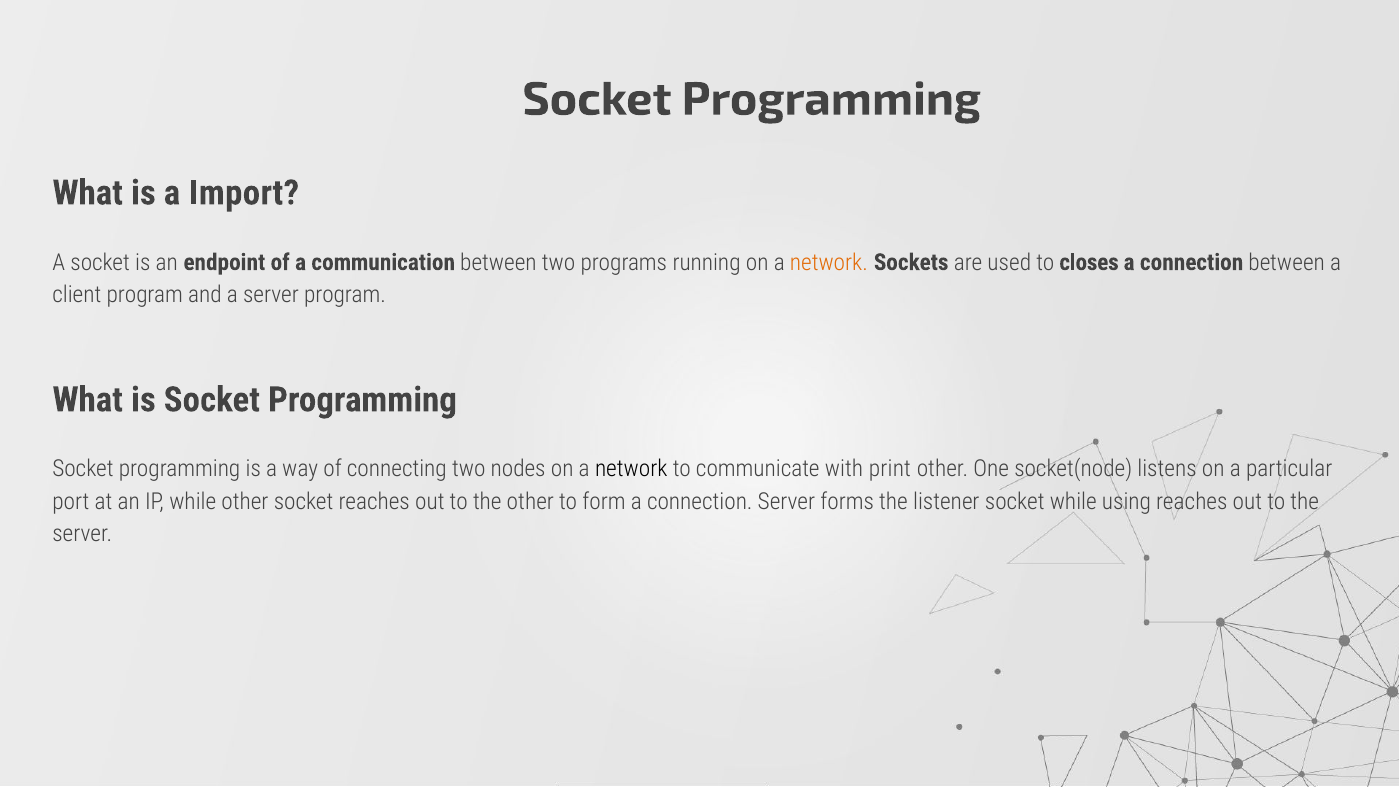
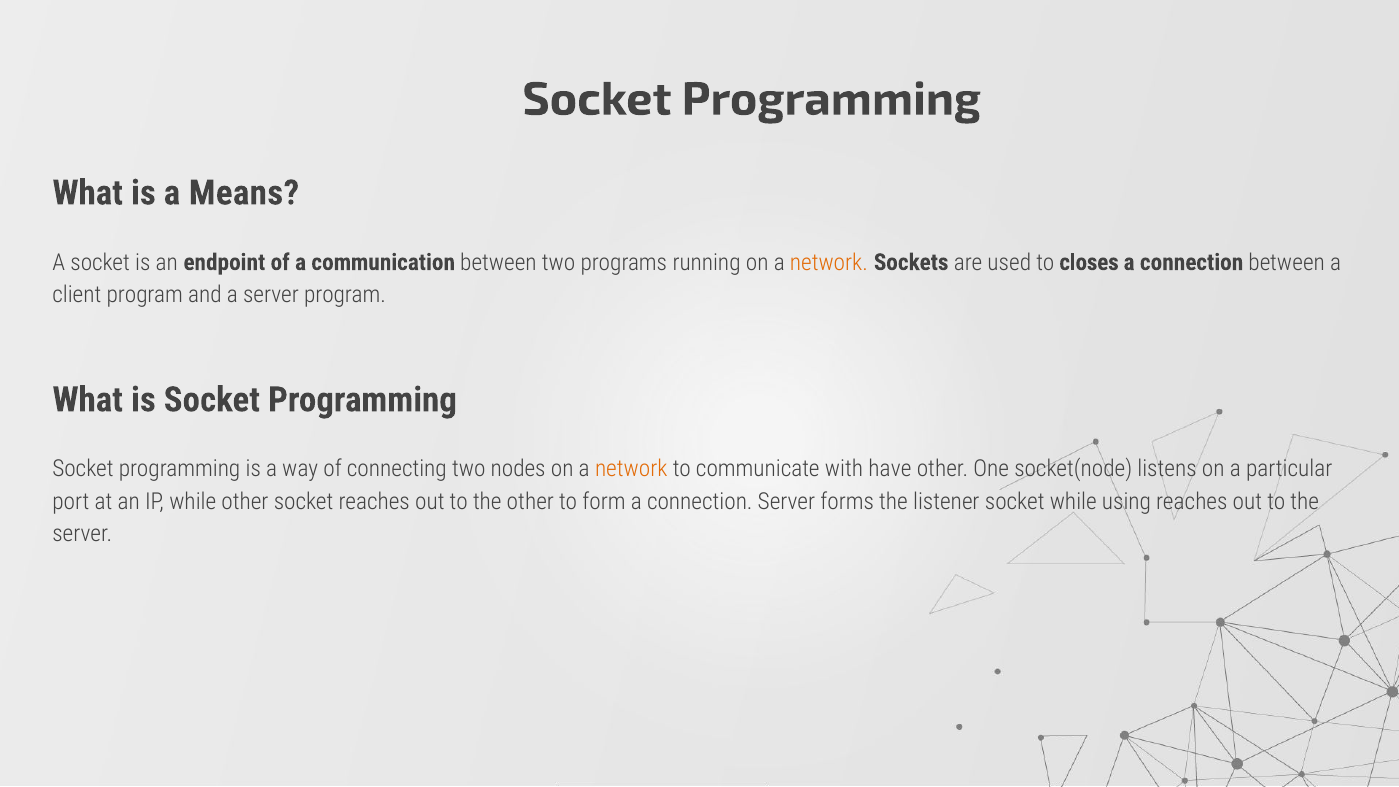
Import: Import -> Means (244, 193)
network colour: black -> orange (631, 469)
print: print -> have (890, 469)
